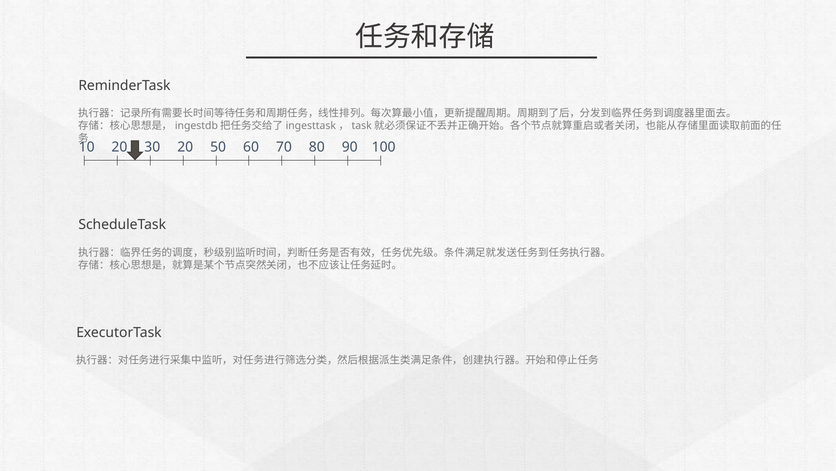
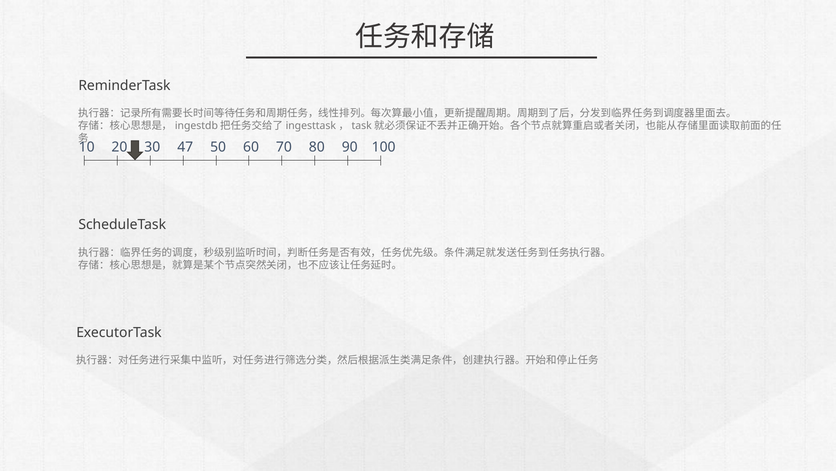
30 20: 20 -> 47 (185, 147)
